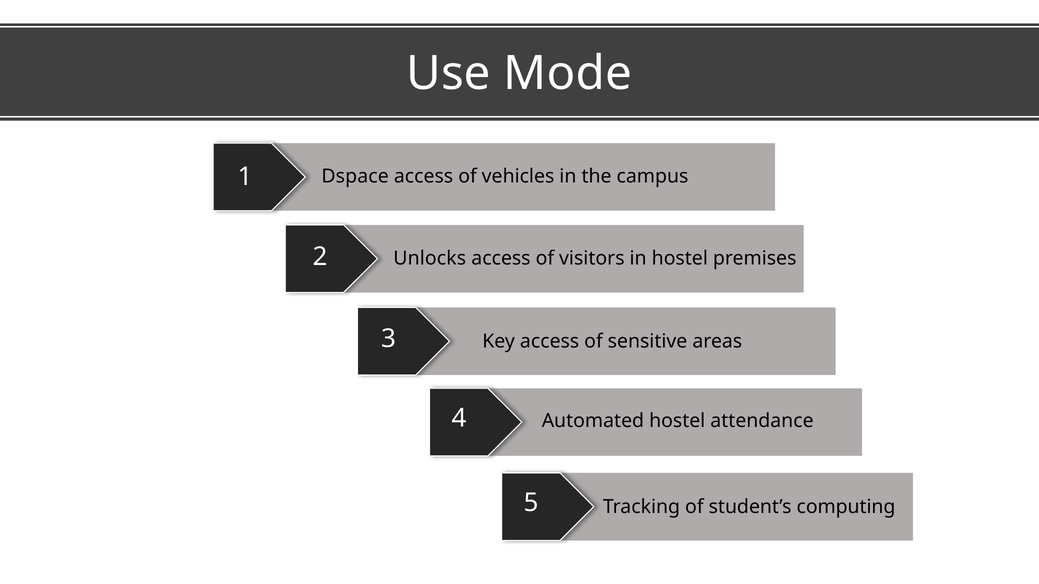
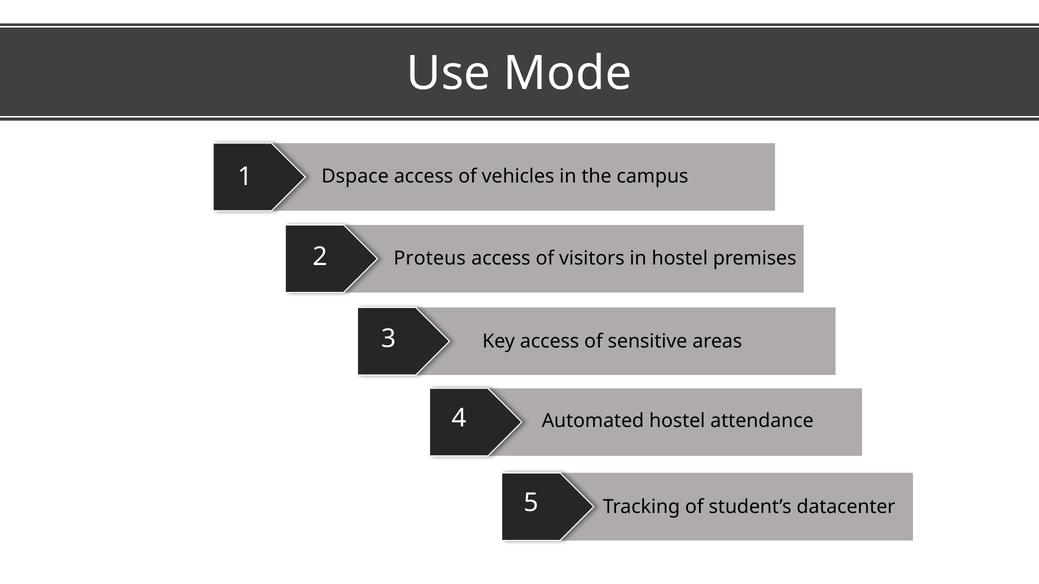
Unlocks: Unlocks -> Proteus (430, 259)
computing: computing -> datacenter (846, 507)
